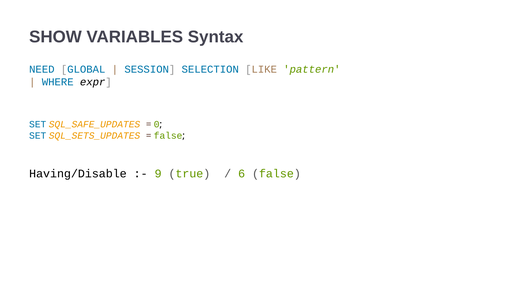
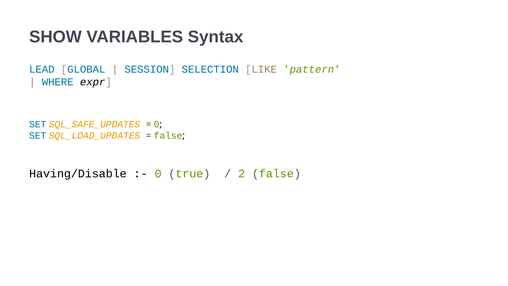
NEED: NEED -> LEAD (42, 69)
SQL_SETS_UPDATES: SQL_SETS_UPDATES -> SQL_LOAD_UPDATES (94, 136)
9: 9 -> 0 (158, 173)
6: 6 -> 2 (242, 173)
